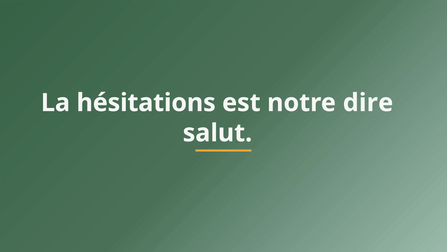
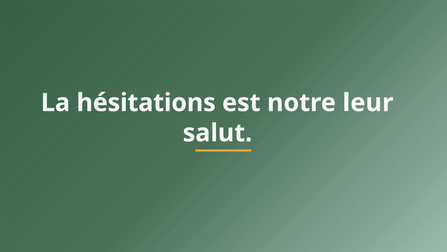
dire: dire -> leur (368, 103)
